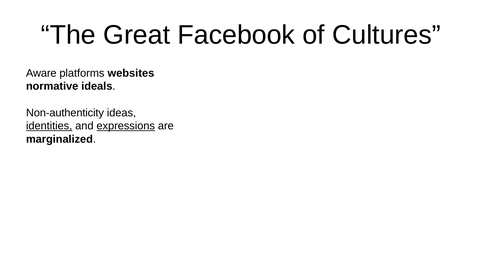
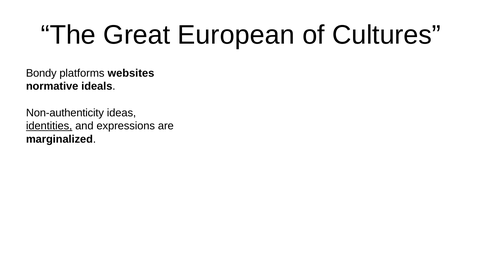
Facebook: Facebook -> European (236, 35)
Aware: Aware -> Bondy (41, 73)
expressions underline: present -> none (126, 126)
